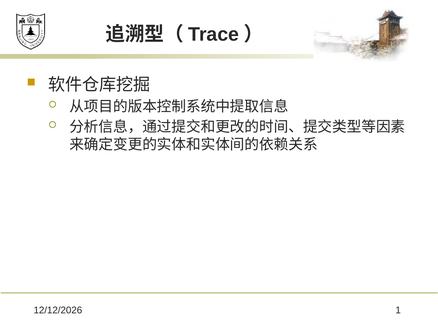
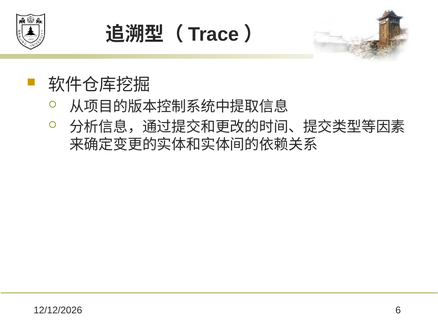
1: 1 -> 6 (398, 310)
